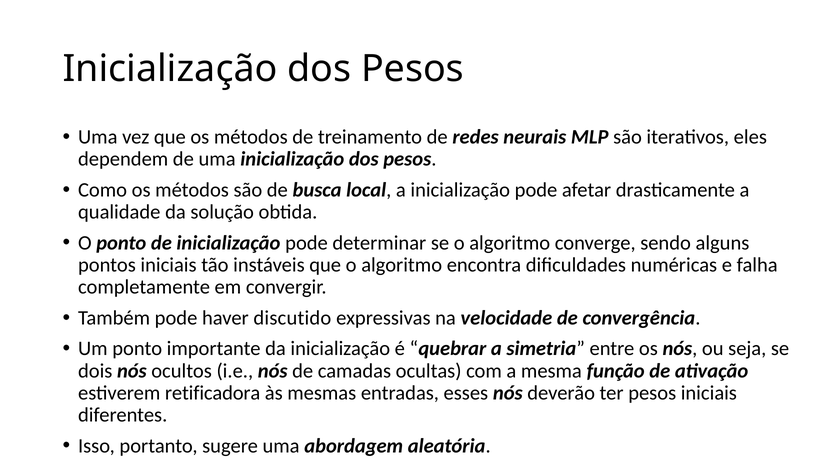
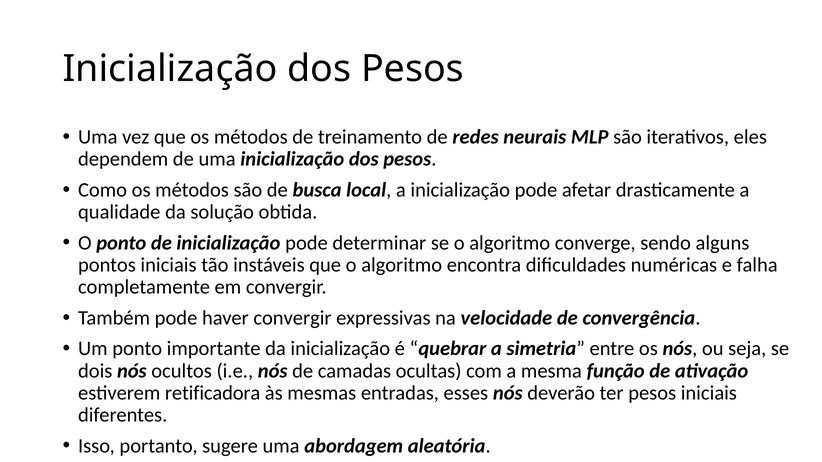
haver discutido: discutido -> convergir (293, 318)
